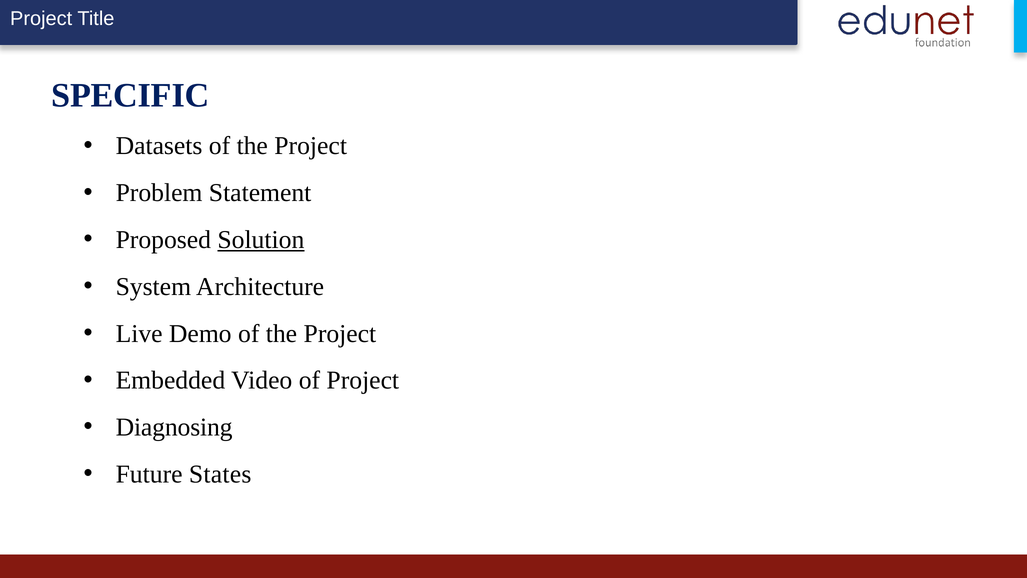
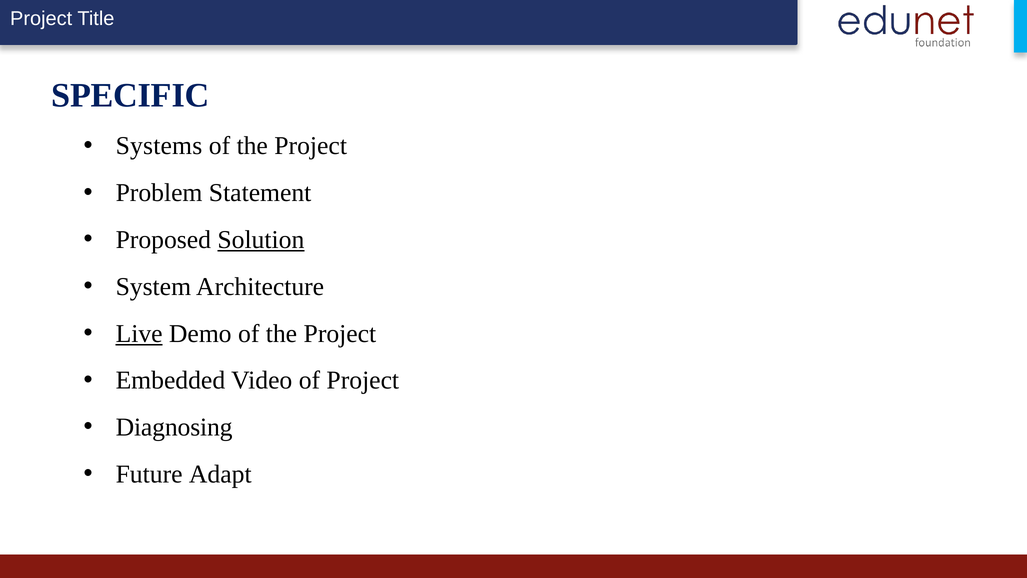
Datasets: Datasets -> Systems (159, 146)
Live underline: none -> present (139, 333)
States: States -> Adapt (220, 474)
